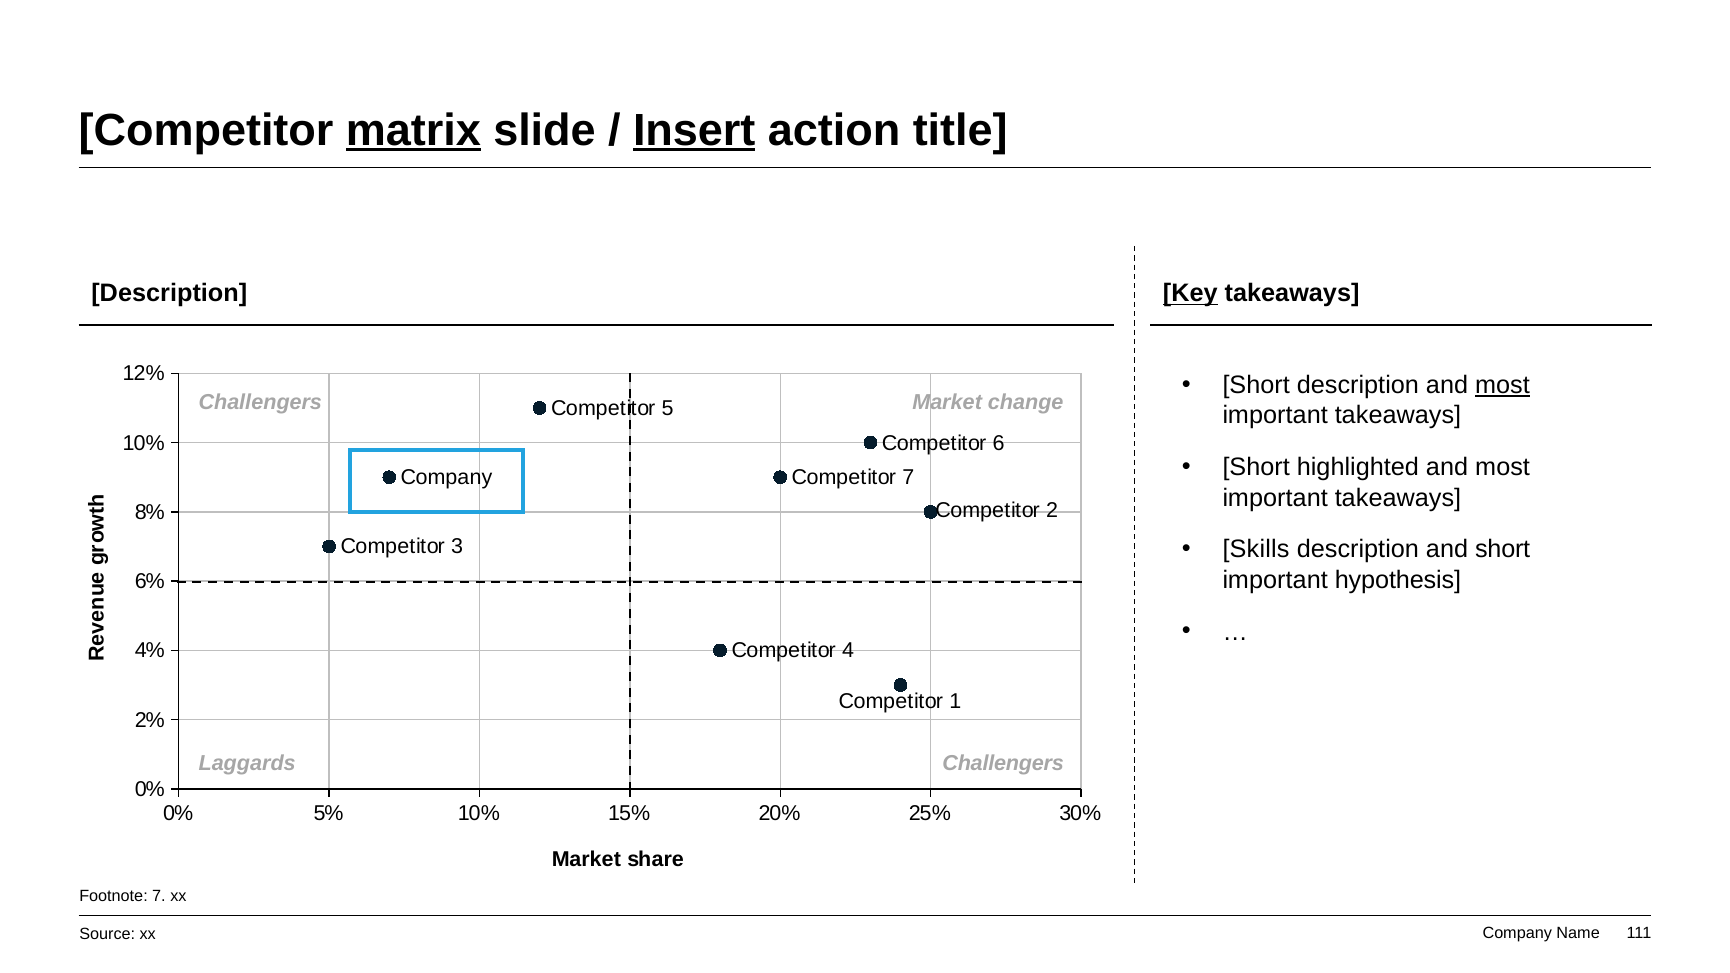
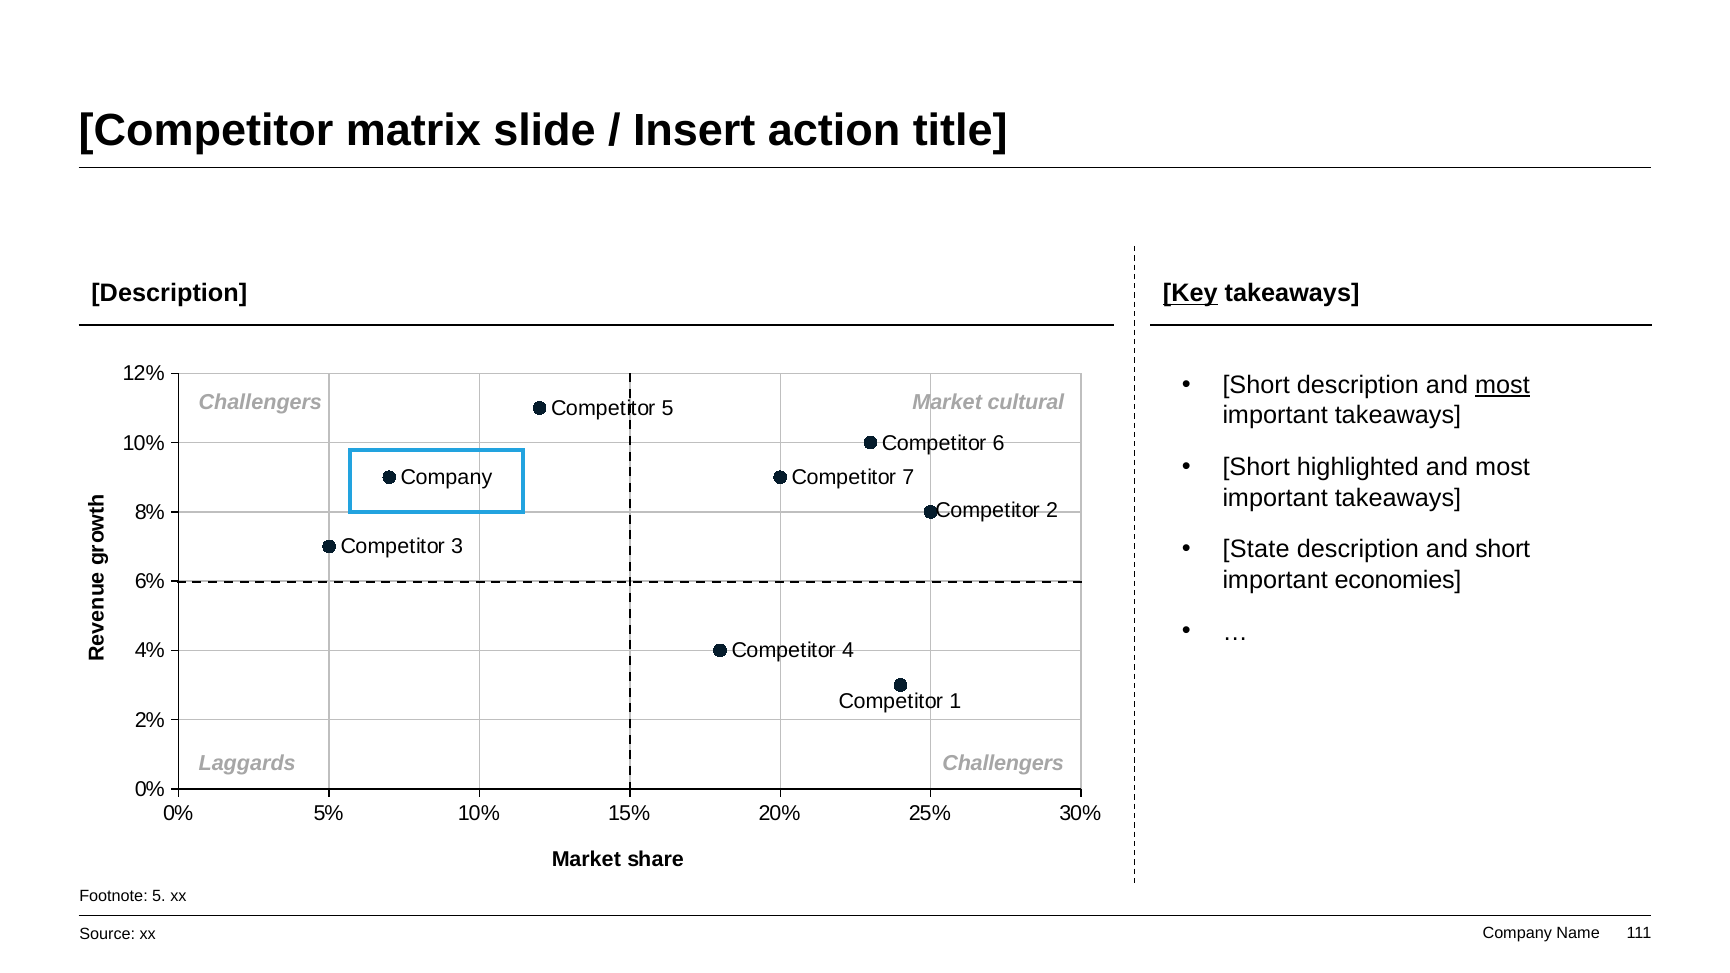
matrix underline: present -> none (413, 130)
Insert underline: present -> none (694, 130)
change: change -> cultural (1026, 402)
Skills: Skills -> State (1256, 550)
hypothesis: hypothesis -> economies (1398, 580)
Footnote 7: 7 -> 5 (159, 896)
